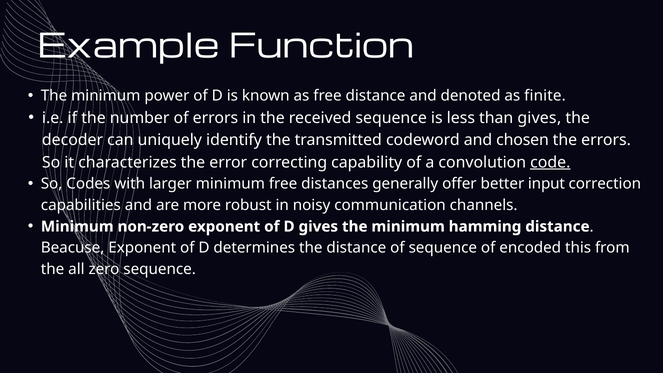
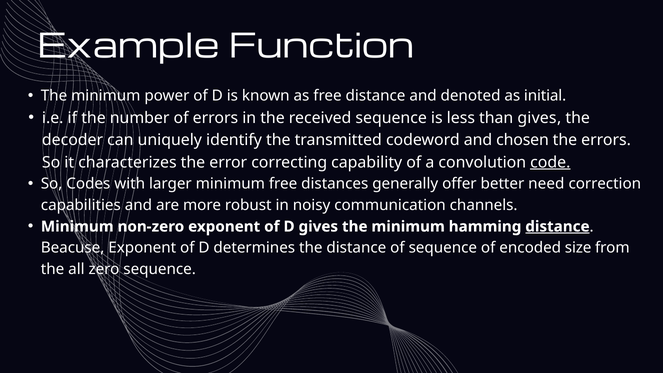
finite: finite -> initial (545, 96)
input: input -> need (546, 184)
distance underline: none -> present (557, 227)
this: this -> size (578, 248)
